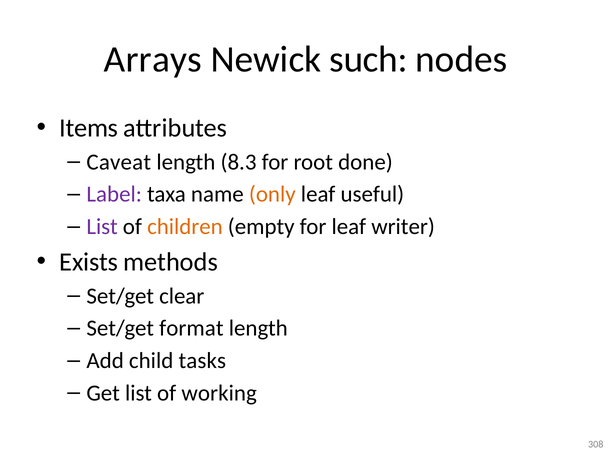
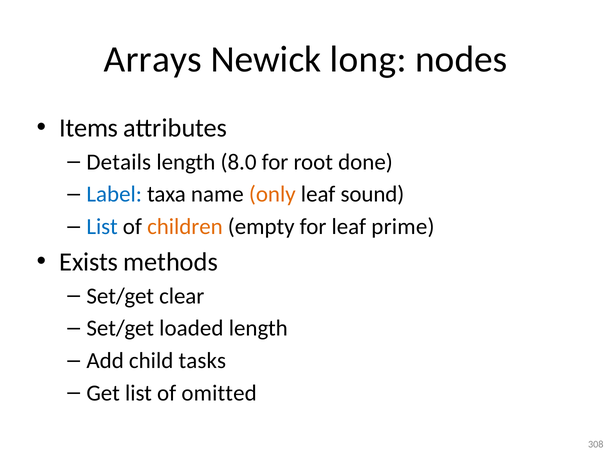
such: such -> long (368, 59)
Caveat: Caveat -> Details (119, 162)
8.3: 8.3 -> 8.0 (239, 162)
Label colour: purple -> blue (114, 194)
useful: useful -> sound (372, 194)
List colour: purple -> blue (102, 227)
writer: writer -> prime (403, 227)
format: format -> loaded (191, 328)
working: working -> omitted (219, 393)
